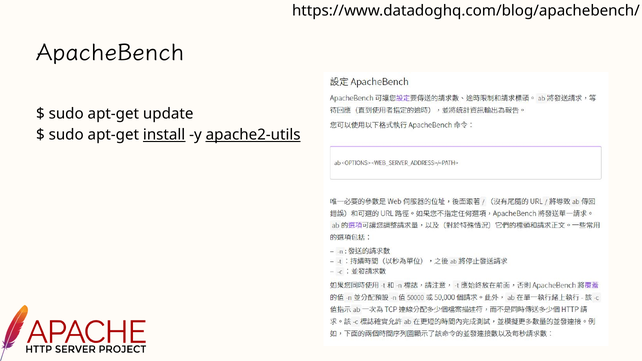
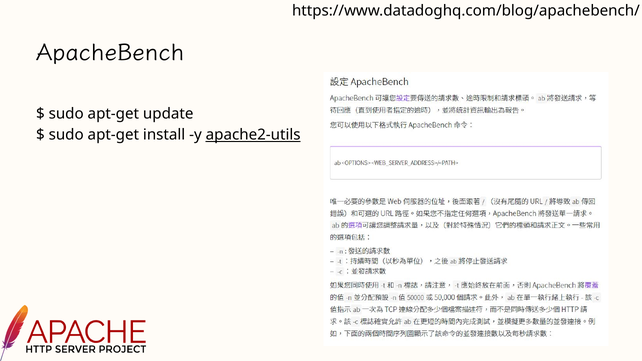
install underline: present -> none (164, 135)
